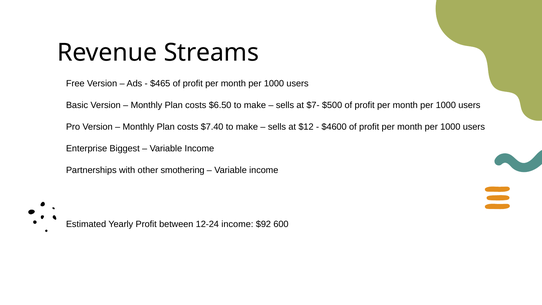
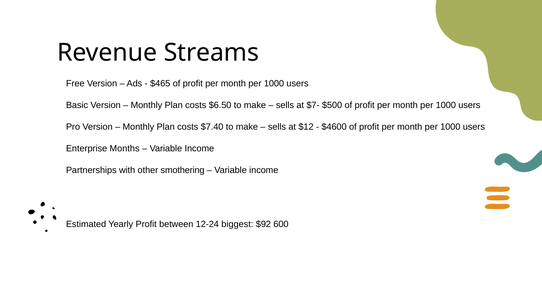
Biggest: Biggest -> Months (125, 148)
12-24 income: income -> biggest (237, 224)
